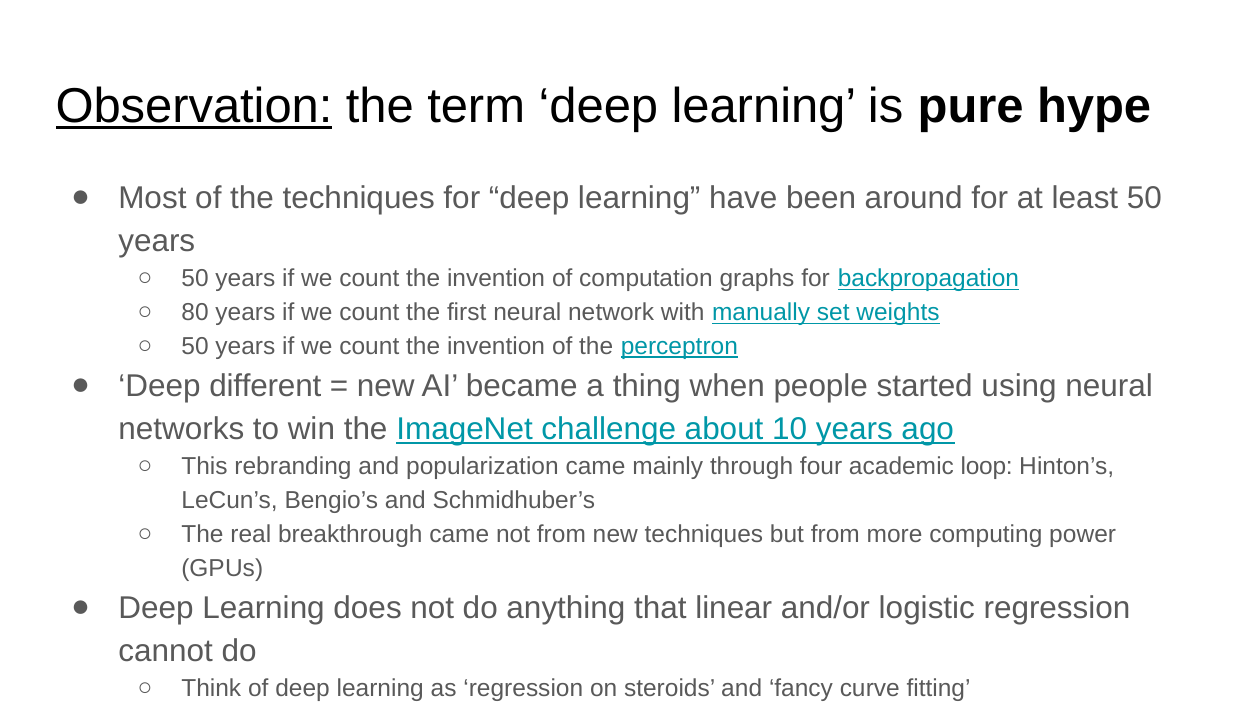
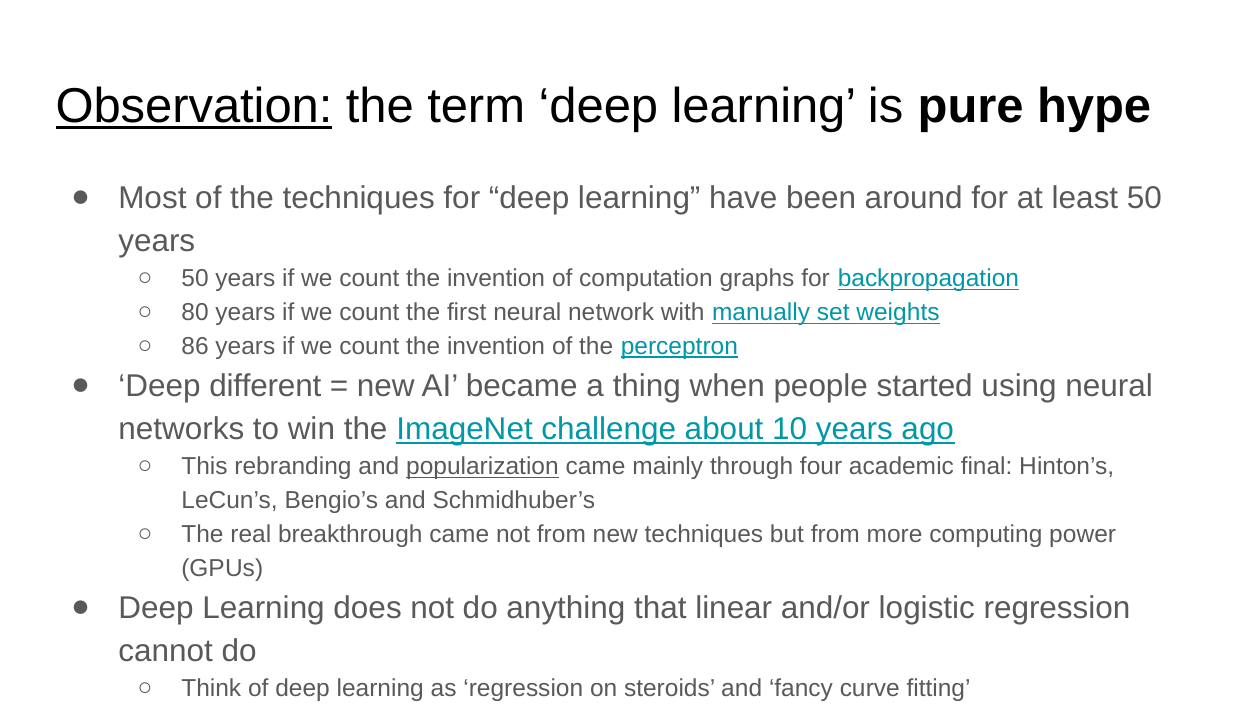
50: 50 -> 86 (195, 346)
popularization underline: none -> present (482, 467)
loop: loop -> final (987, 467)
